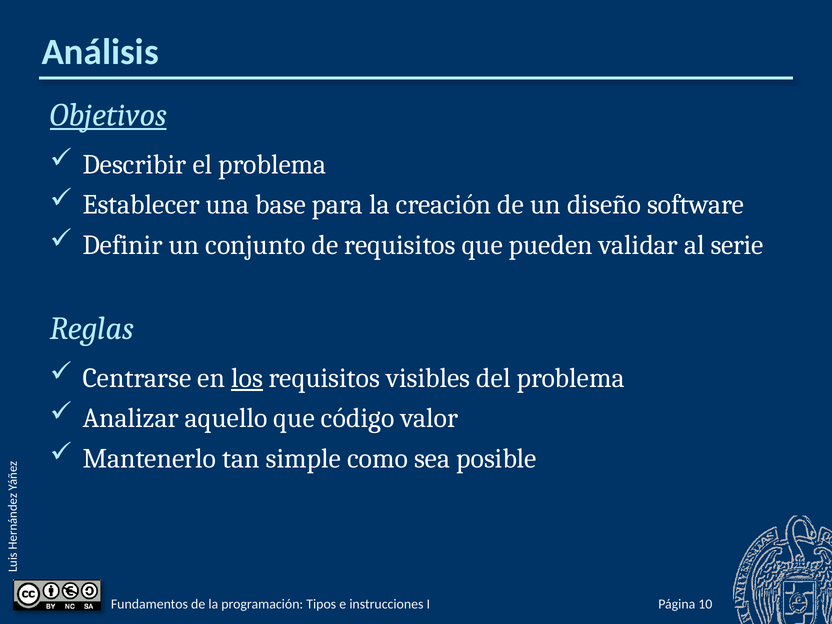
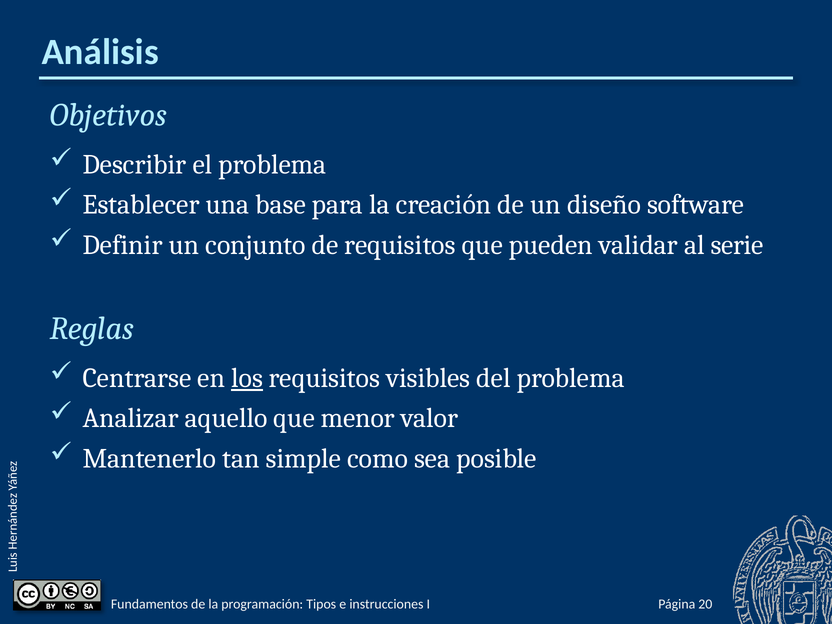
Objetivos underline: present -> none (108, 115)
código: código -> menor (358, 418)
10: 10 -> 20 (705, 604)
